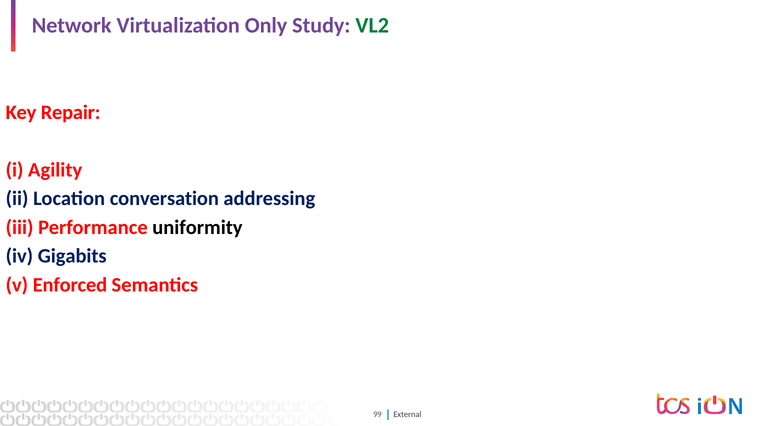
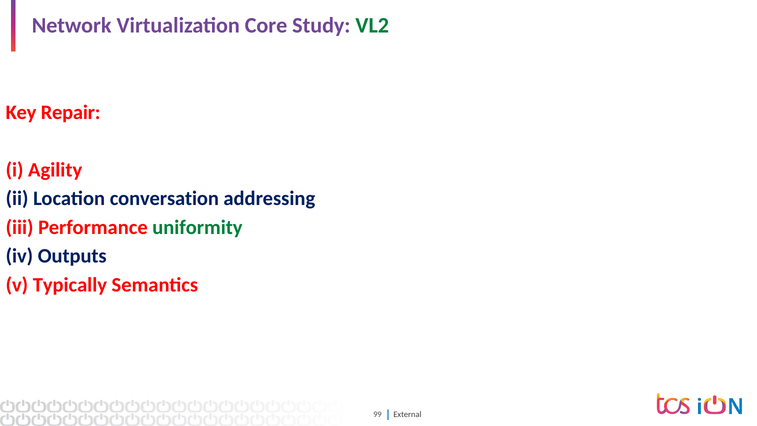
Only: Only -> Core (266, 25)
uniformity colour: black -> green (197, 227)
Gigabits: Gigabits -> Outputs (72, 256)
Enforced: Enforced -> Typically (70, 285)
